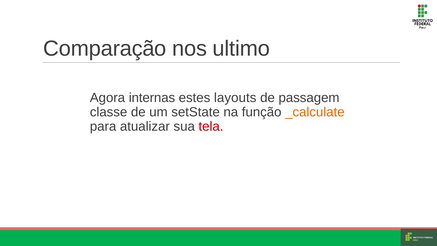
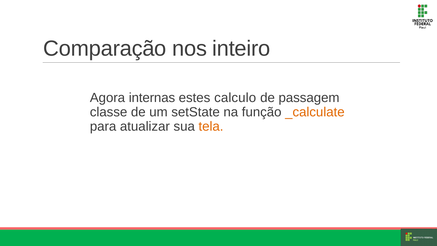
ultimo: ultimo -> inteiro (241, 49)
layouts: layouts -> calculo (235, 98)
tela colour: red -> orange (211, 126)
